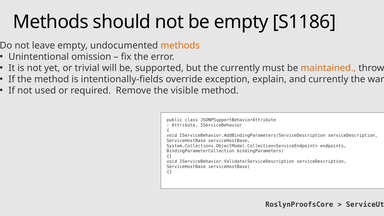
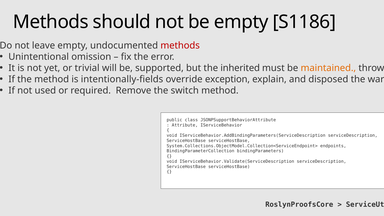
methods colour: orange -> red (180, 45)
the currently: currently -> inherited (240, 68)
and currently: currently -> disposed (328, 79)
visible: visible -> switch (185, 91)
